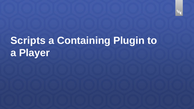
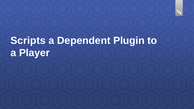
Containing: Containing -> Dependent (84, 41)
